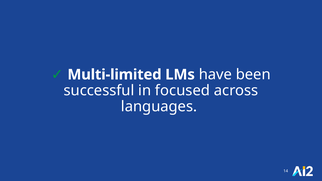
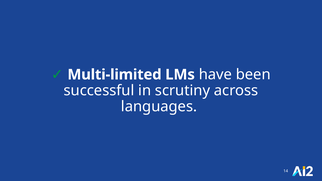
focused: focused -> scrutiny (183, 91)
